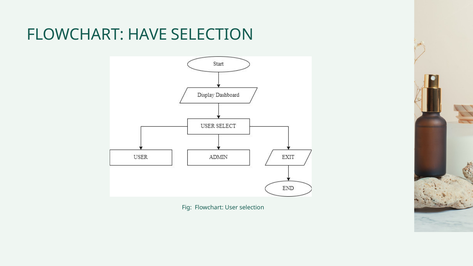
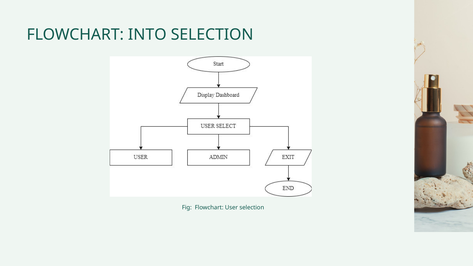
HAVE: HAVE -> INTO (147, 35)
